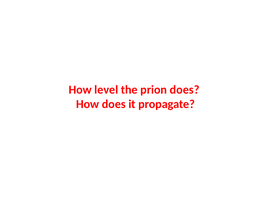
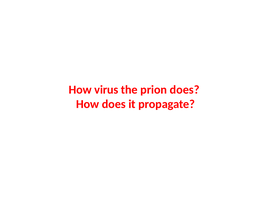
level: level -> virus (106, 89)
